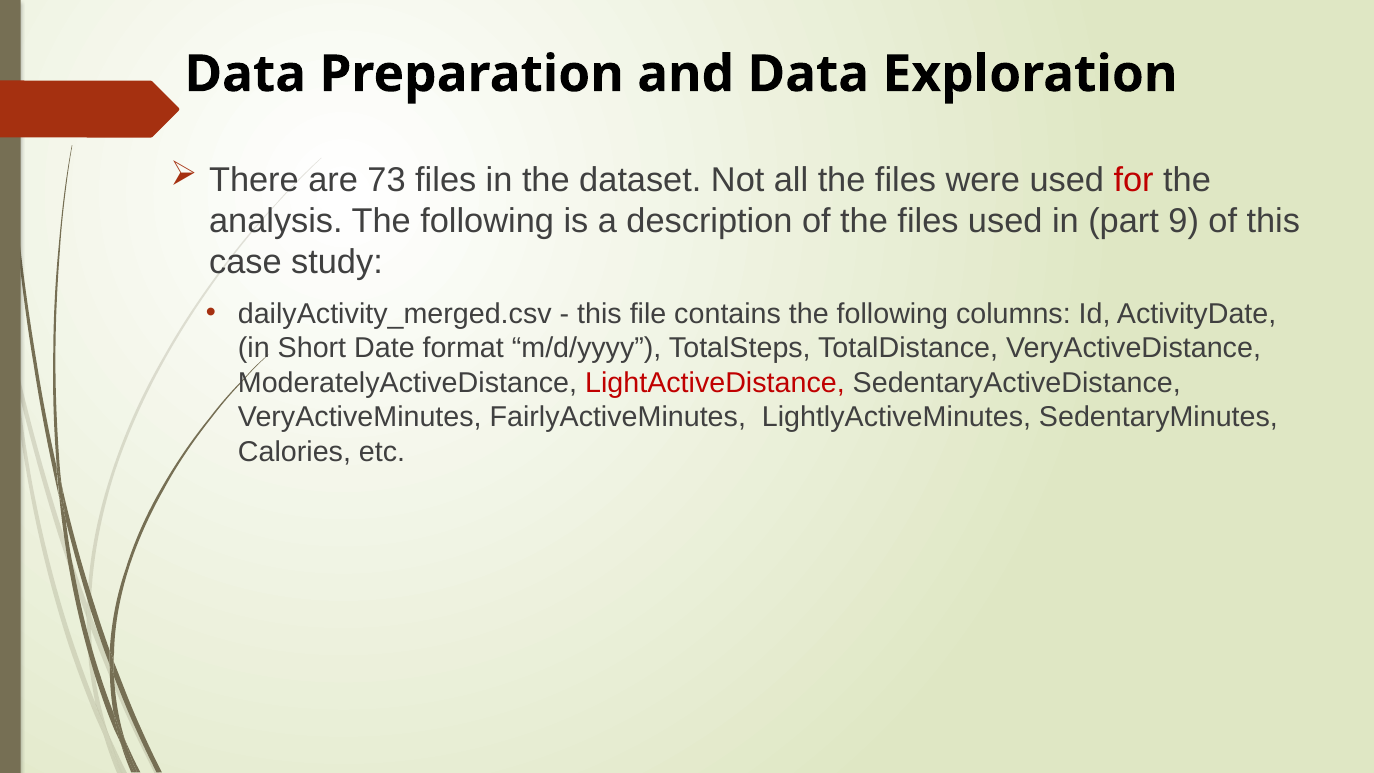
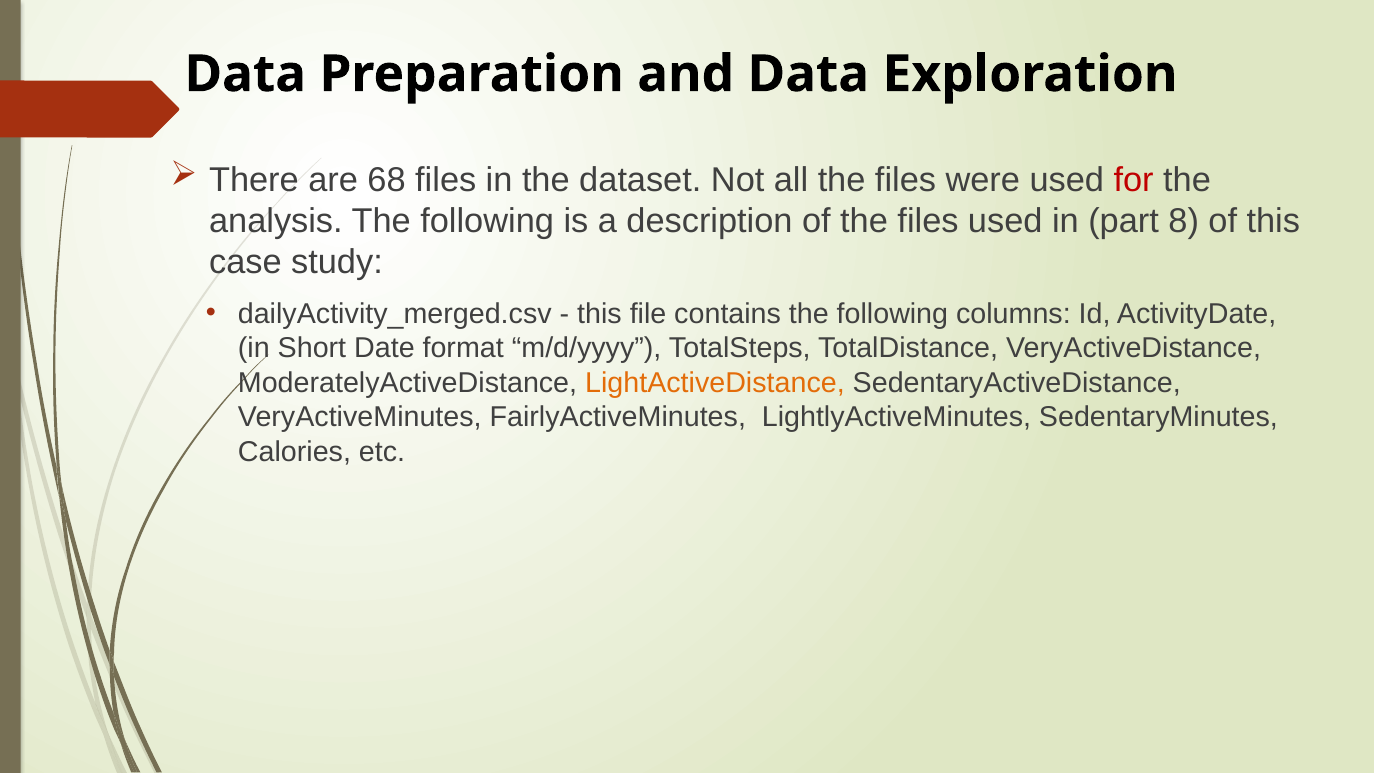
73: 73 -> 68 (387, 180)
9: 9 -> 8 (1184, 221)
LightActiveDistance colour: red -> orange (715, 383)
